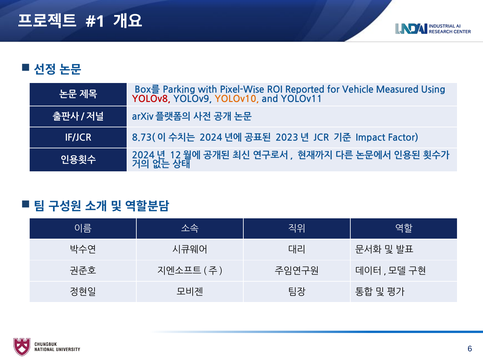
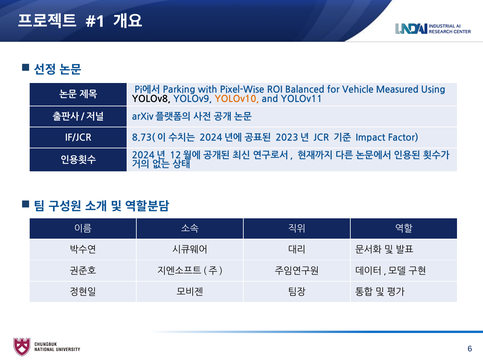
Box를: Box를 -> Pi에서 (147, 90)
Reported: Reported -> Balanced (305, 90)
YOLOv8 colour: red -> black (151, 99)
